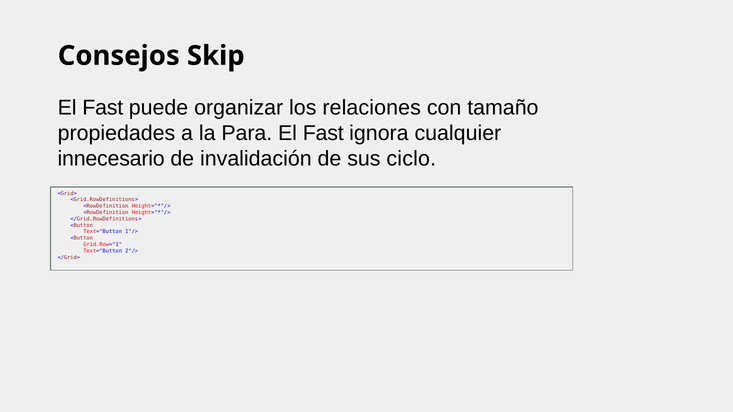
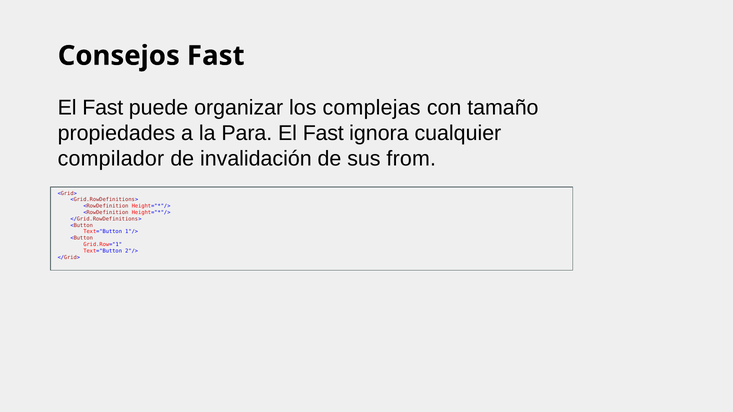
Consejos Skip: Skip -> Fast (216, 56)
relaciones: relaciones -> complejas (372, 108)
innecesario: innecesario -> compilador (111, 159)
ciclo: ciclo -> from (411, 159)
